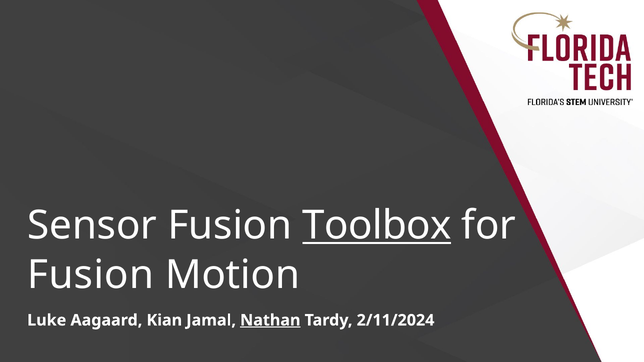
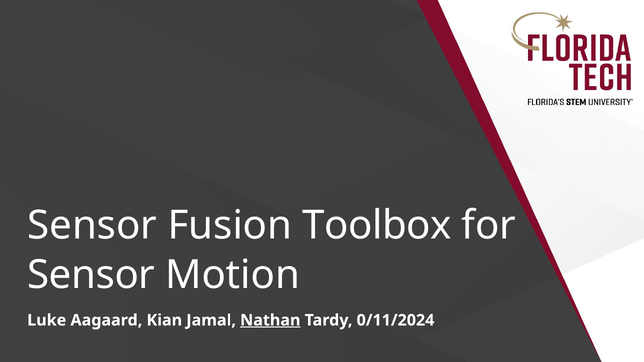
Toolbox underline: present -> none (377, 226)
Fusion: Fusion -> Sensor (91, 275)
2/11/2024: 2/11/2024 -> 0/11/2024 (396, 320)
